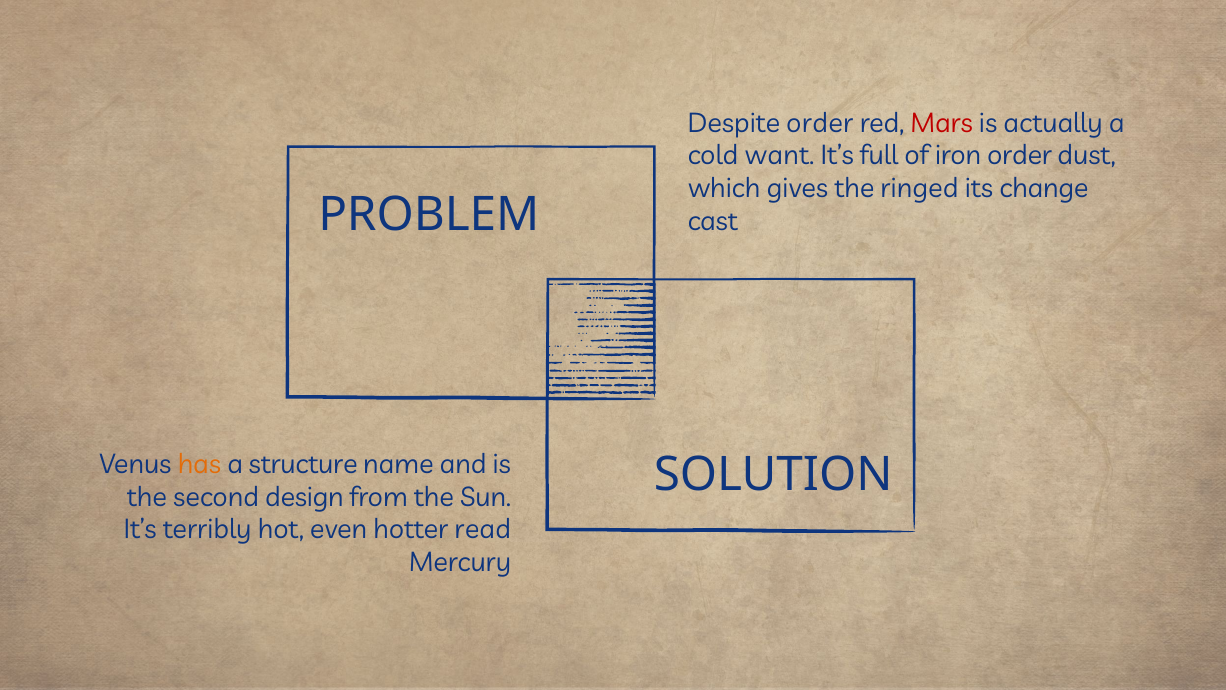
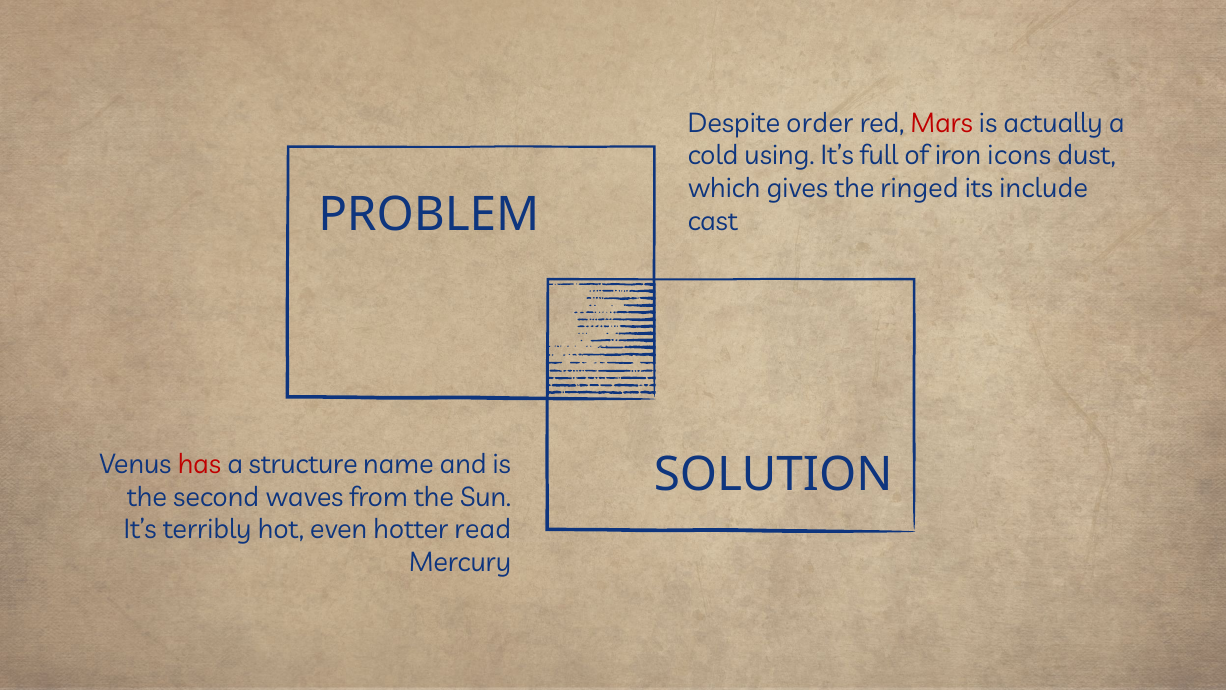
want: want -> using (779, 156)
iron order: order -> icons (1019, 156)
change: change -> include (1044, 188)
has colour: orange -> red (199, 464)
design: design -> waves (304, 497)
